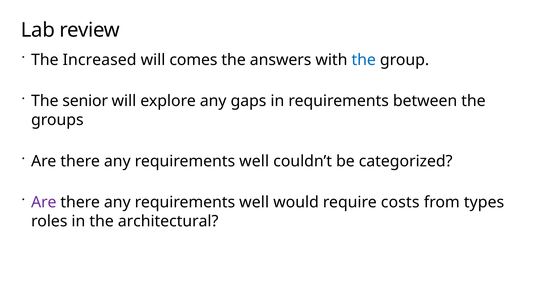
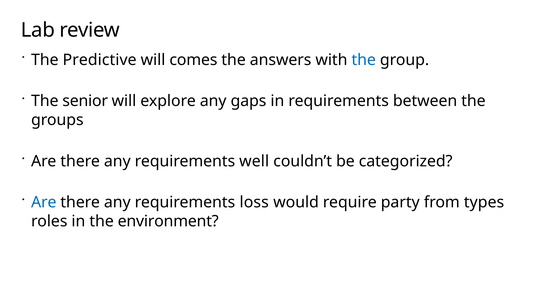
Increased: Increased -> Predictive (100, 60)
Are colour: purple -> blue (44, 202)
well: well -> loss (254, 202)
costs: costs -> party (400, 202)
architectural: architectural -> environment (168, 221)
